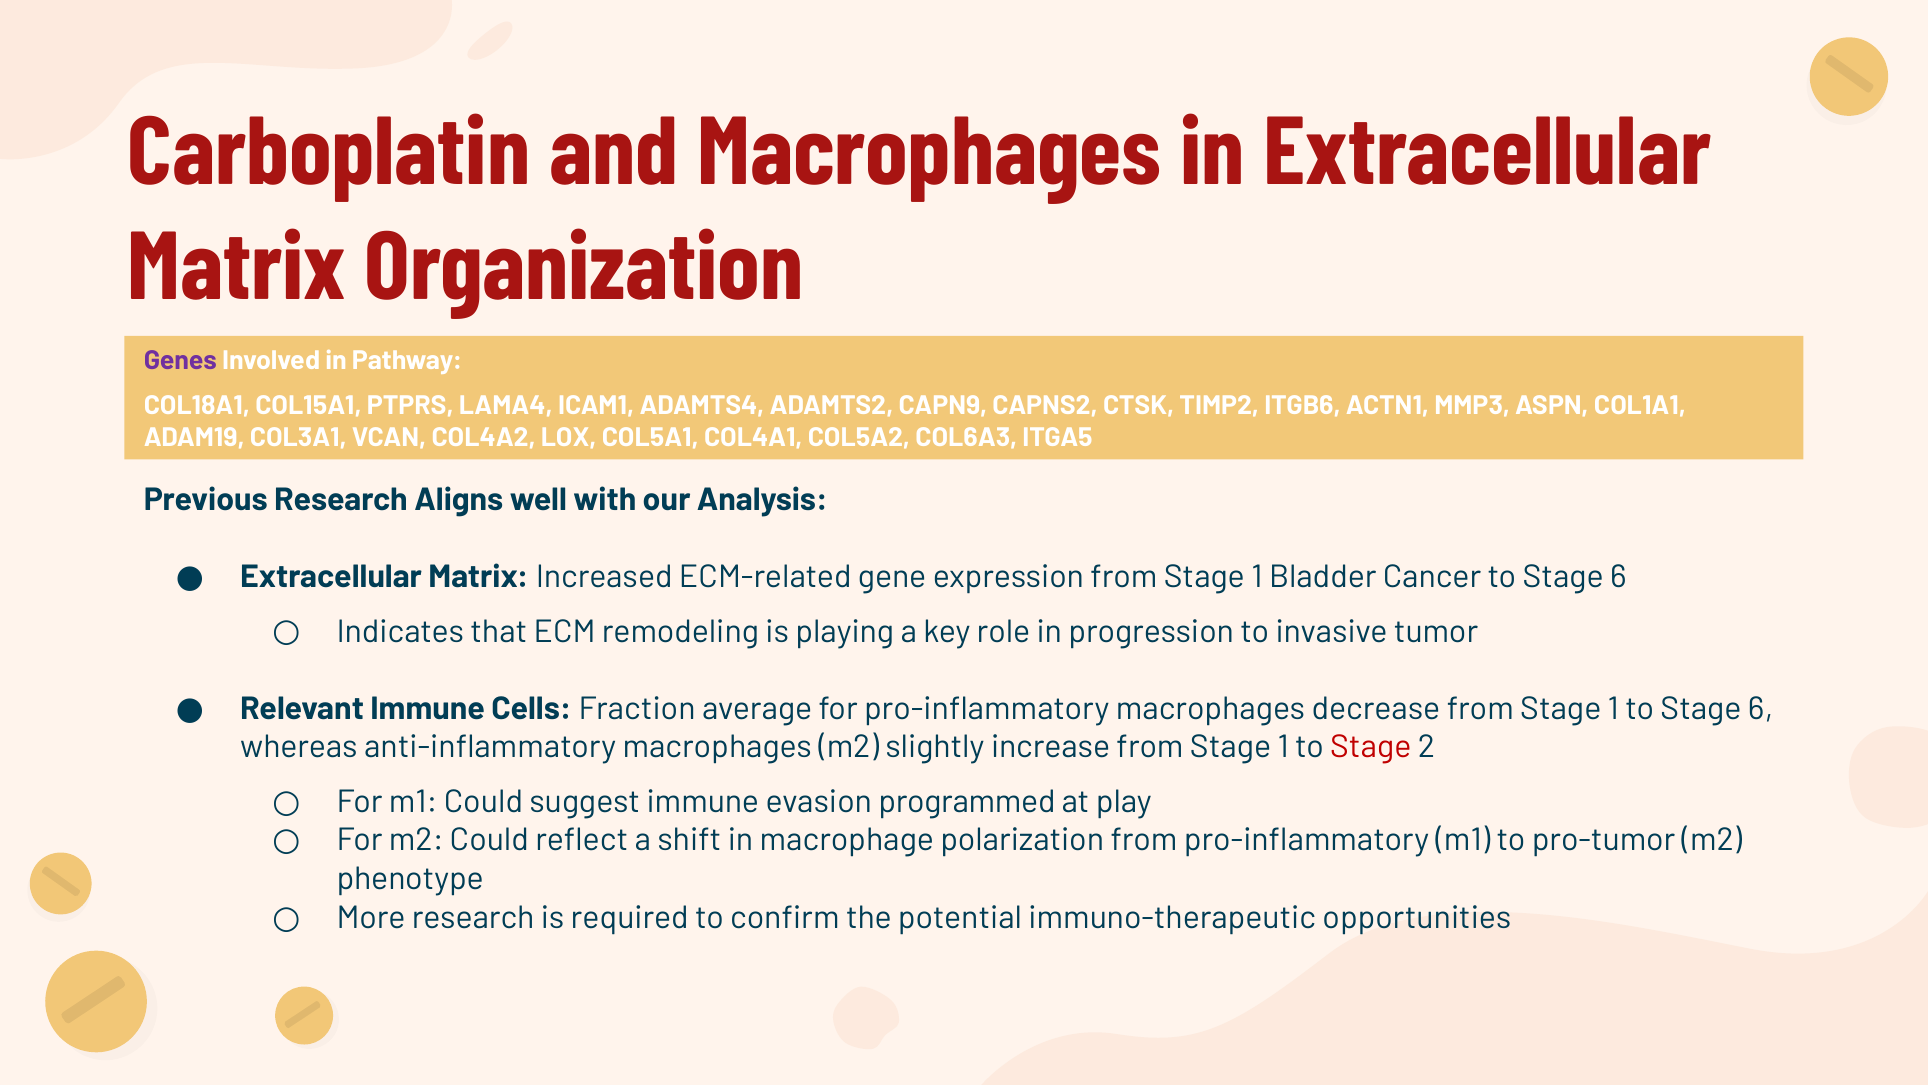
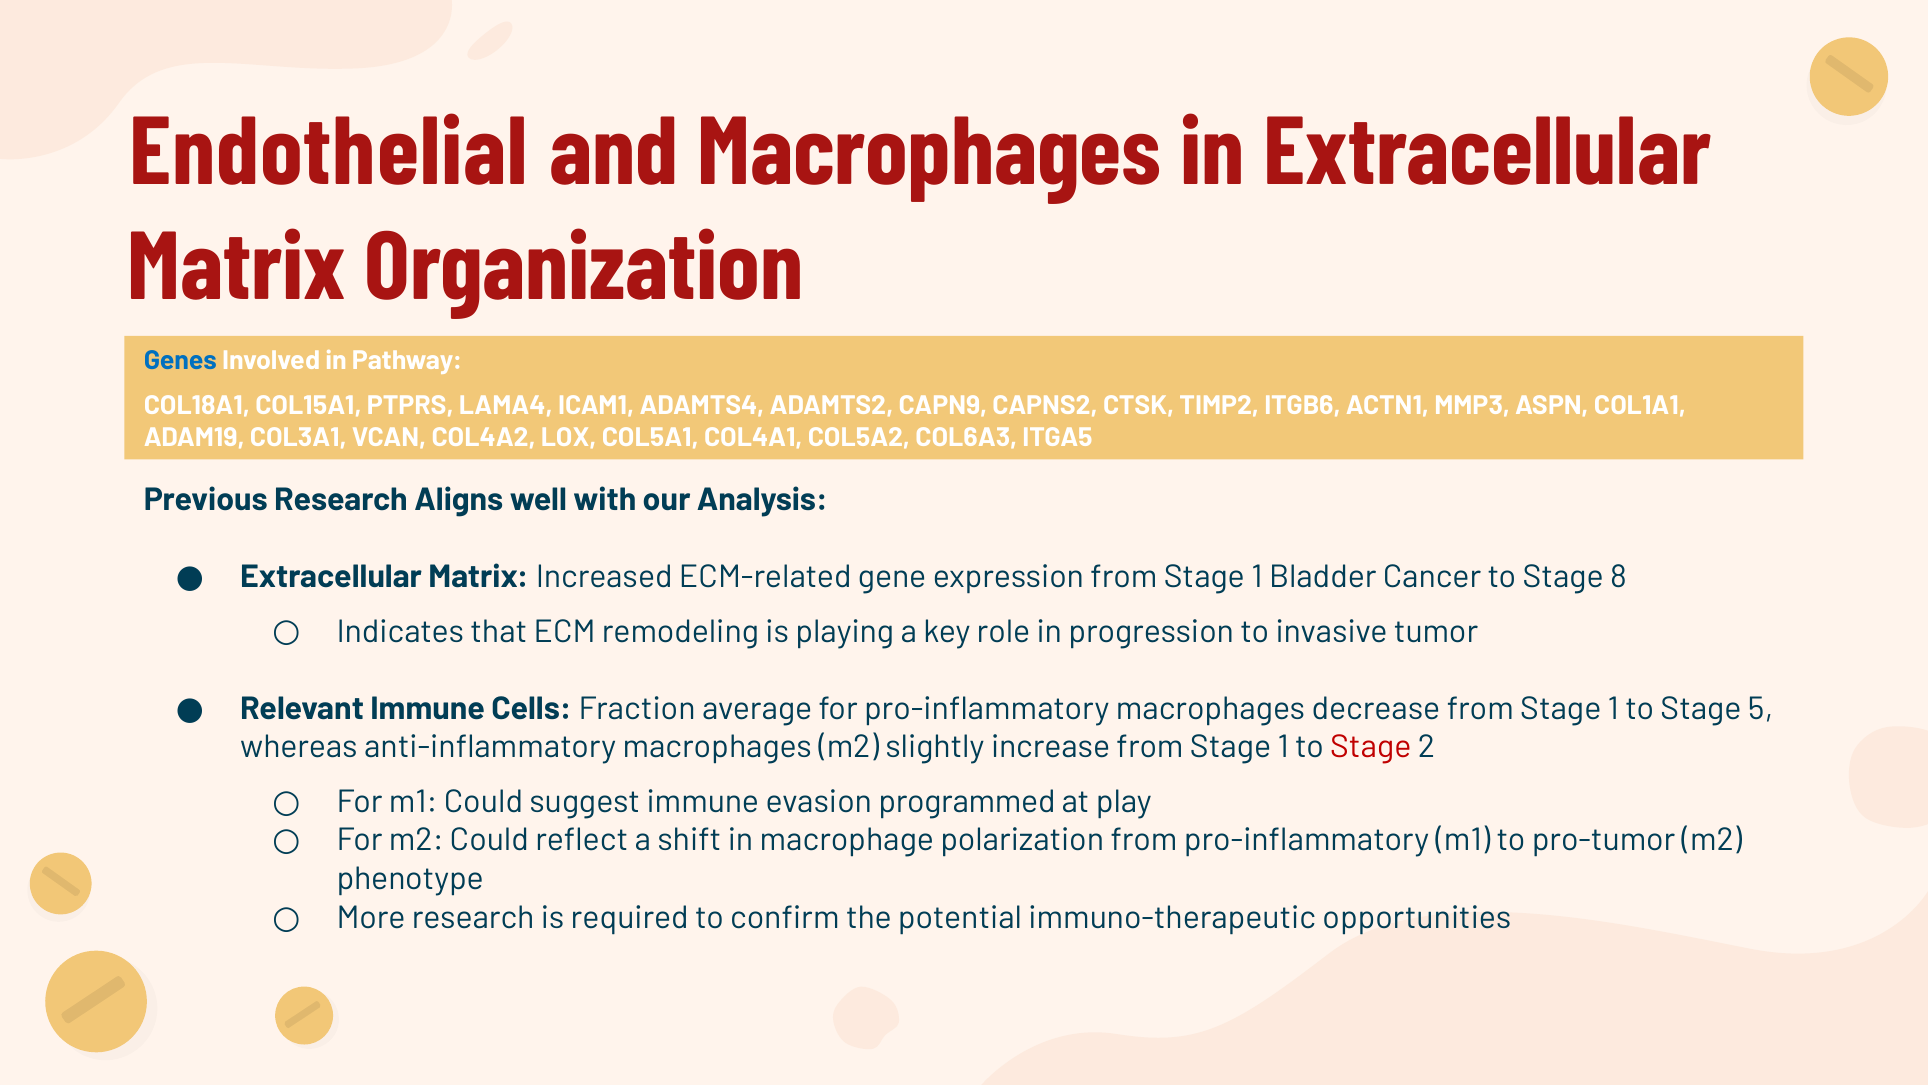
Carboplatin: Carboplatin -> Endothelial (328, 152)
Genes colour: purple -> blue (180, 361)
Cancer to Stage 6: 6 -> 8 (1619, 577)
1 to Stage 6: 6 -> 5 (1761, 708)
